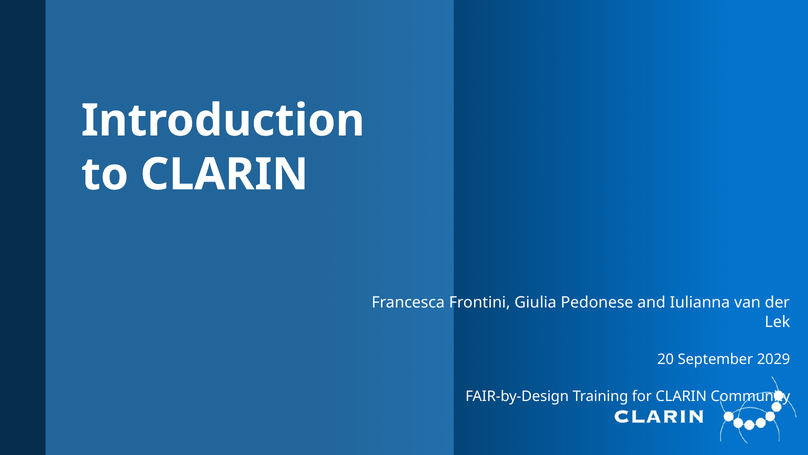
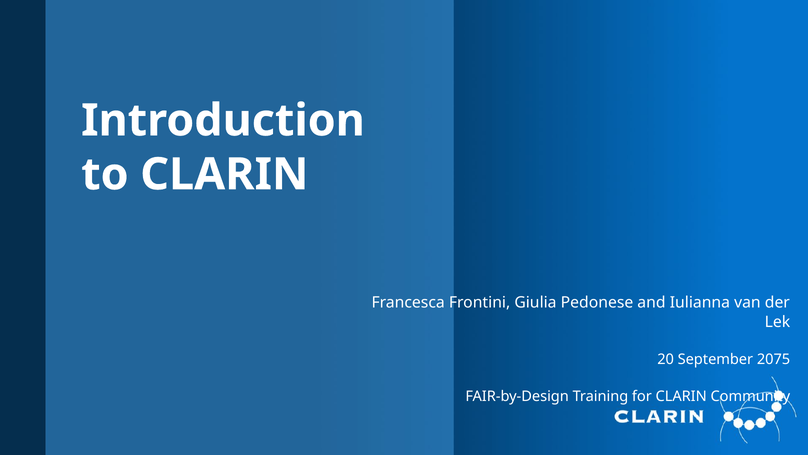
2029: 2029 -> 2075 (774, 359)
